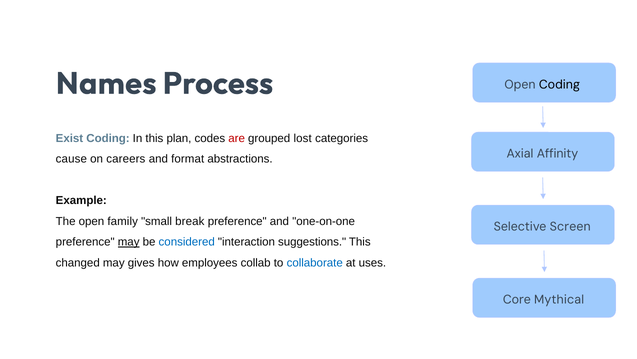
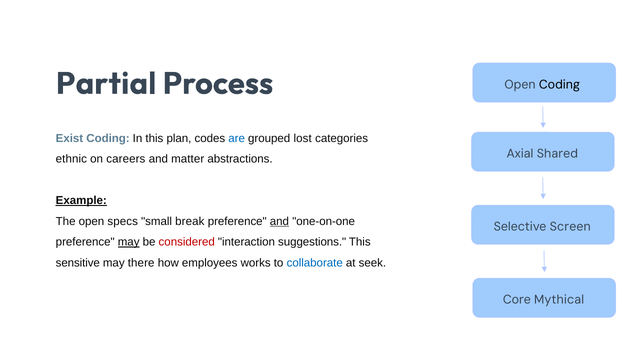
Names: Names -> Partial (106, 83)
are colour: red -> blue (237, 138)
Affinity: Affinity -> Shared (557, 153)
cause: cause -> ethnic (71, 159)
format: format -> matter (188, 159)
Example underline: none -> present (81, 200)
family: family -> specs (123, 221)
and underline: none -> present (279, 221)
considered colour: blue -> red (187, 242)
changed: changed -> sensitive (78, 262)
gives: gives -> there (141, 262)
collab: collab -> works (256, 262)
uses: uses -> seek (372, 262)
